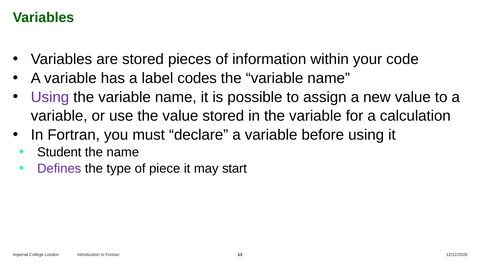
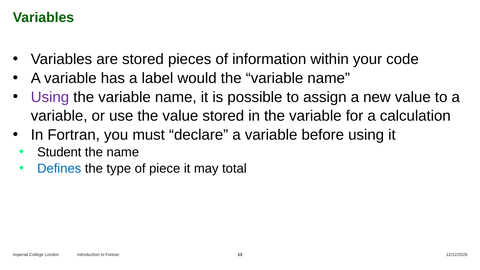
codes: codes -> would (197, 78)
Defines colour: purple -> blue (59, 169)
start: start -> total (234, 169)
